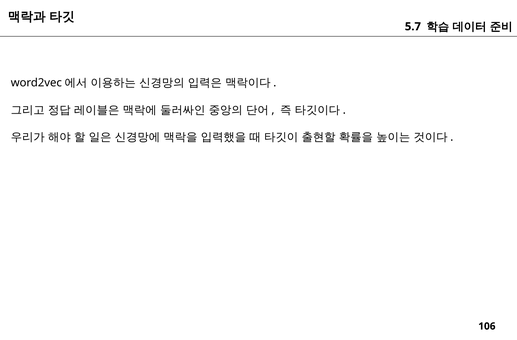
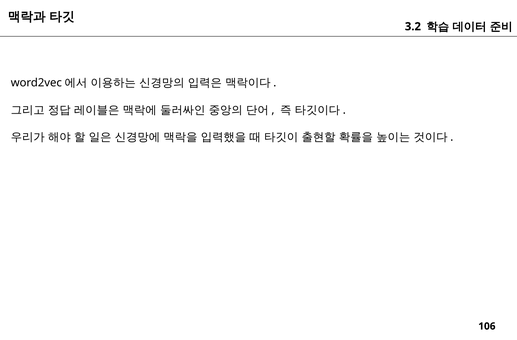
5.7: 5.7 -> 3.2 (413, 26)
